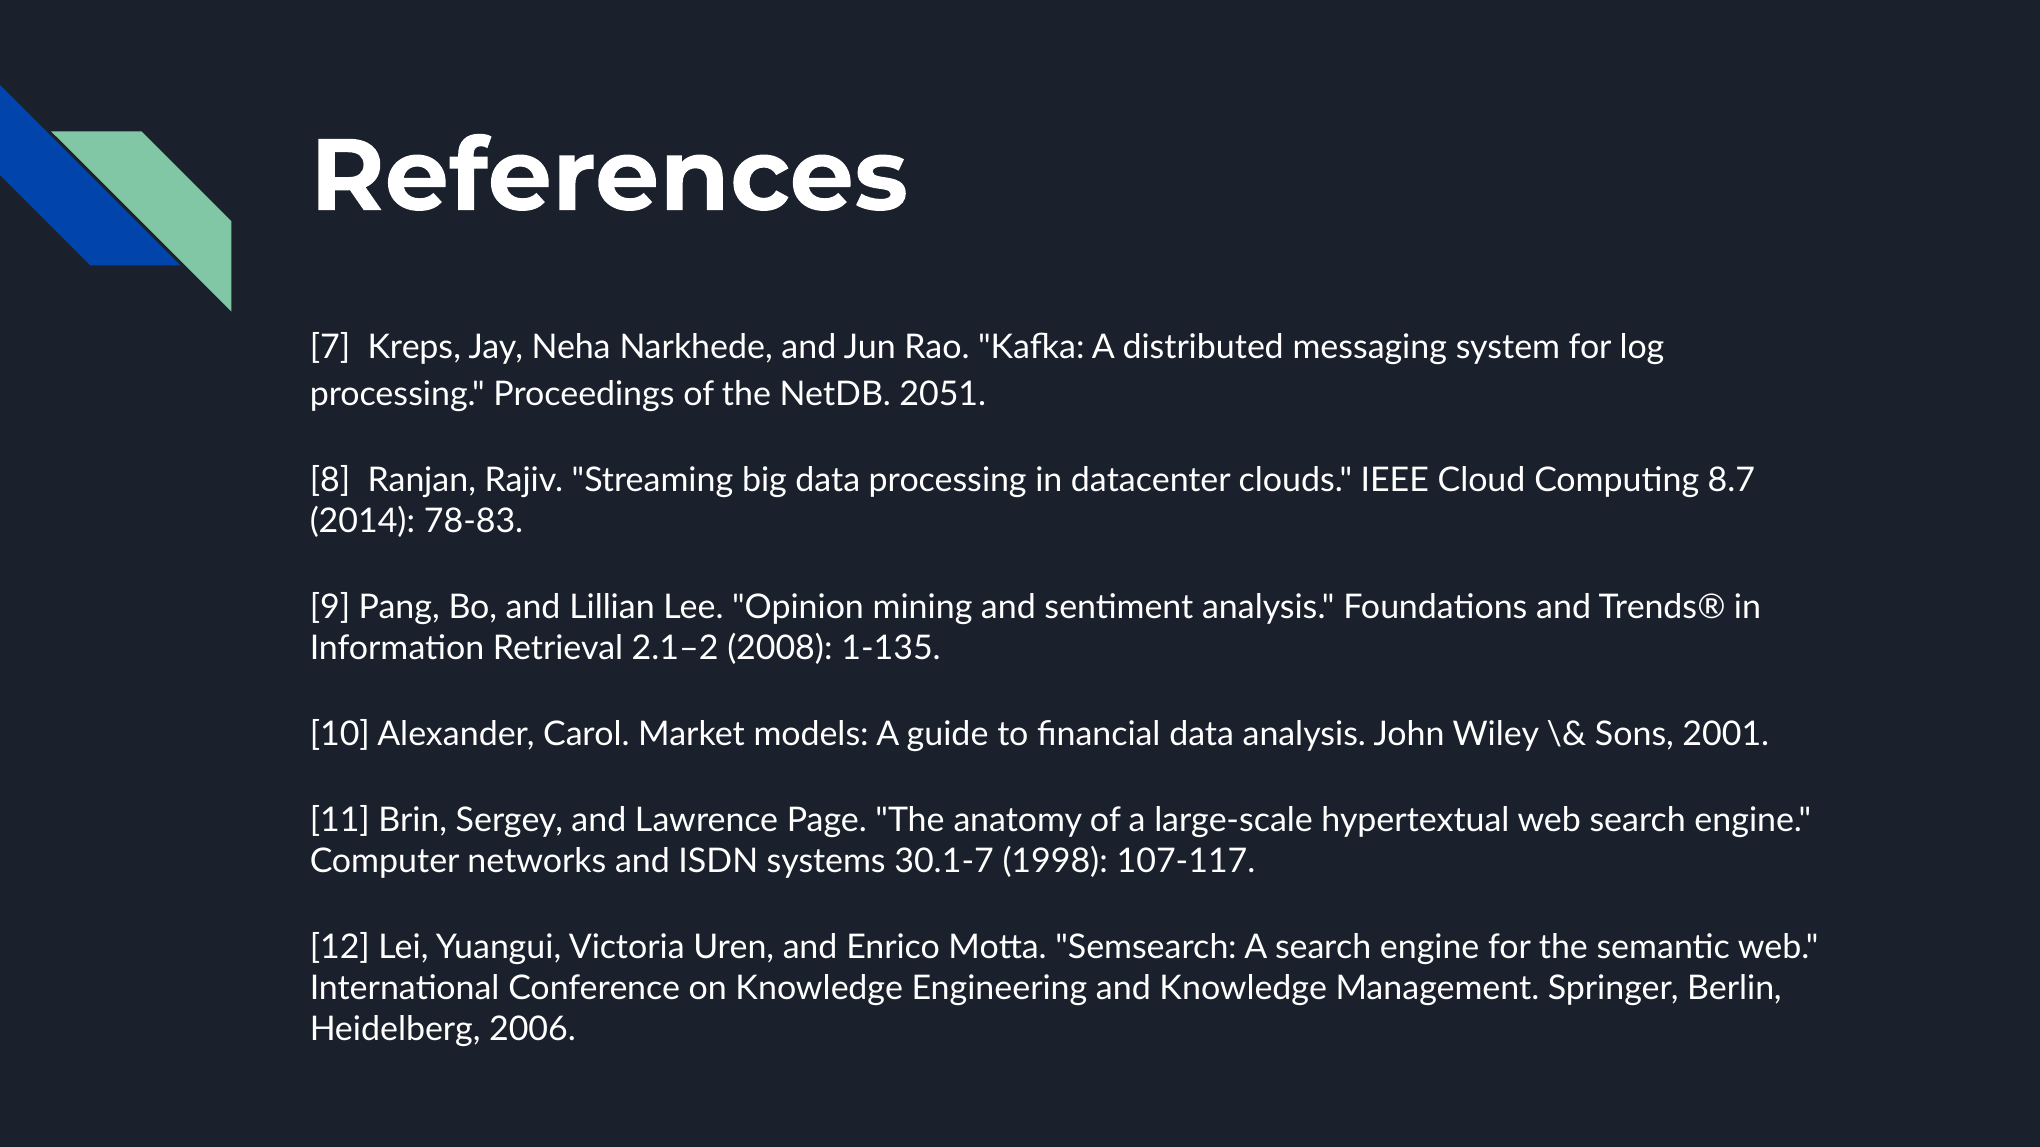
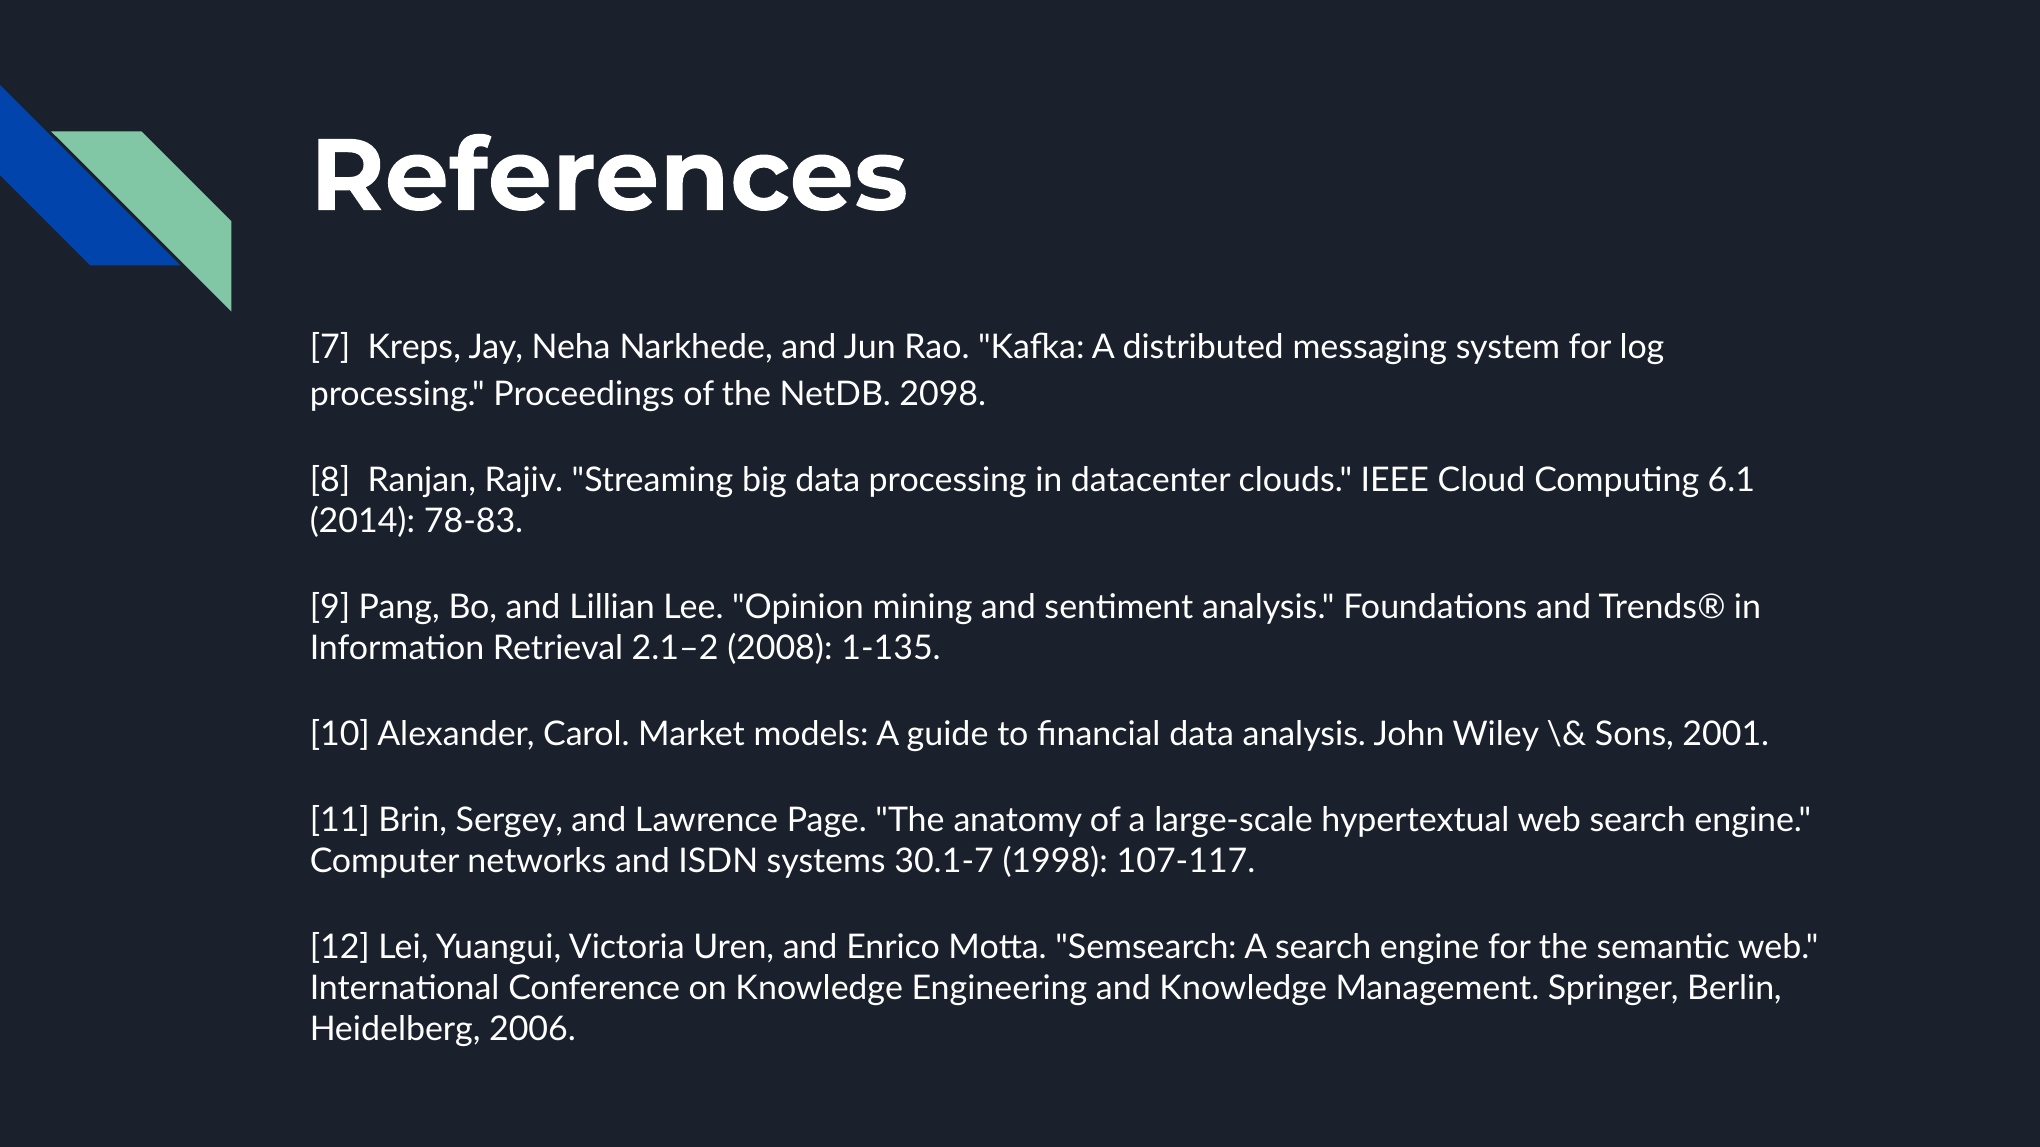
2051: 2051 -> 2098 (943, 395)
8.7: 8.7 -> 6.1 (1731, 481)
